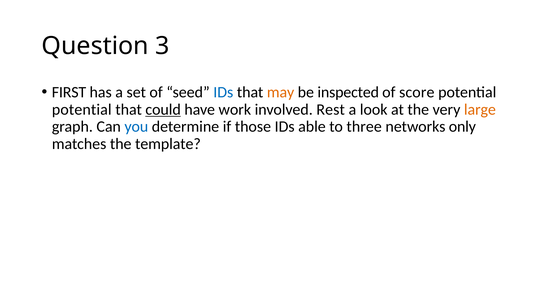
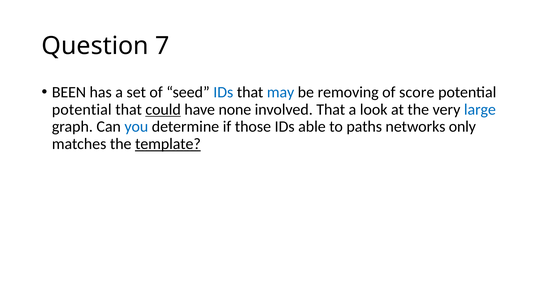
3: 3 -> 7 (162, 46)
FIRST: FIRST -> BEEN (69, 92)
may colour: orange -> blue (281, 92)
inspected: inspected -> removing (348, 92)
work: work -> none (235, 110)
involved Rest: Rest -> That (331, 110)
large colour: orange -> blue (480, 110)
three: three -> paths (364, 127)
template underline: none -> present (168, 144)
